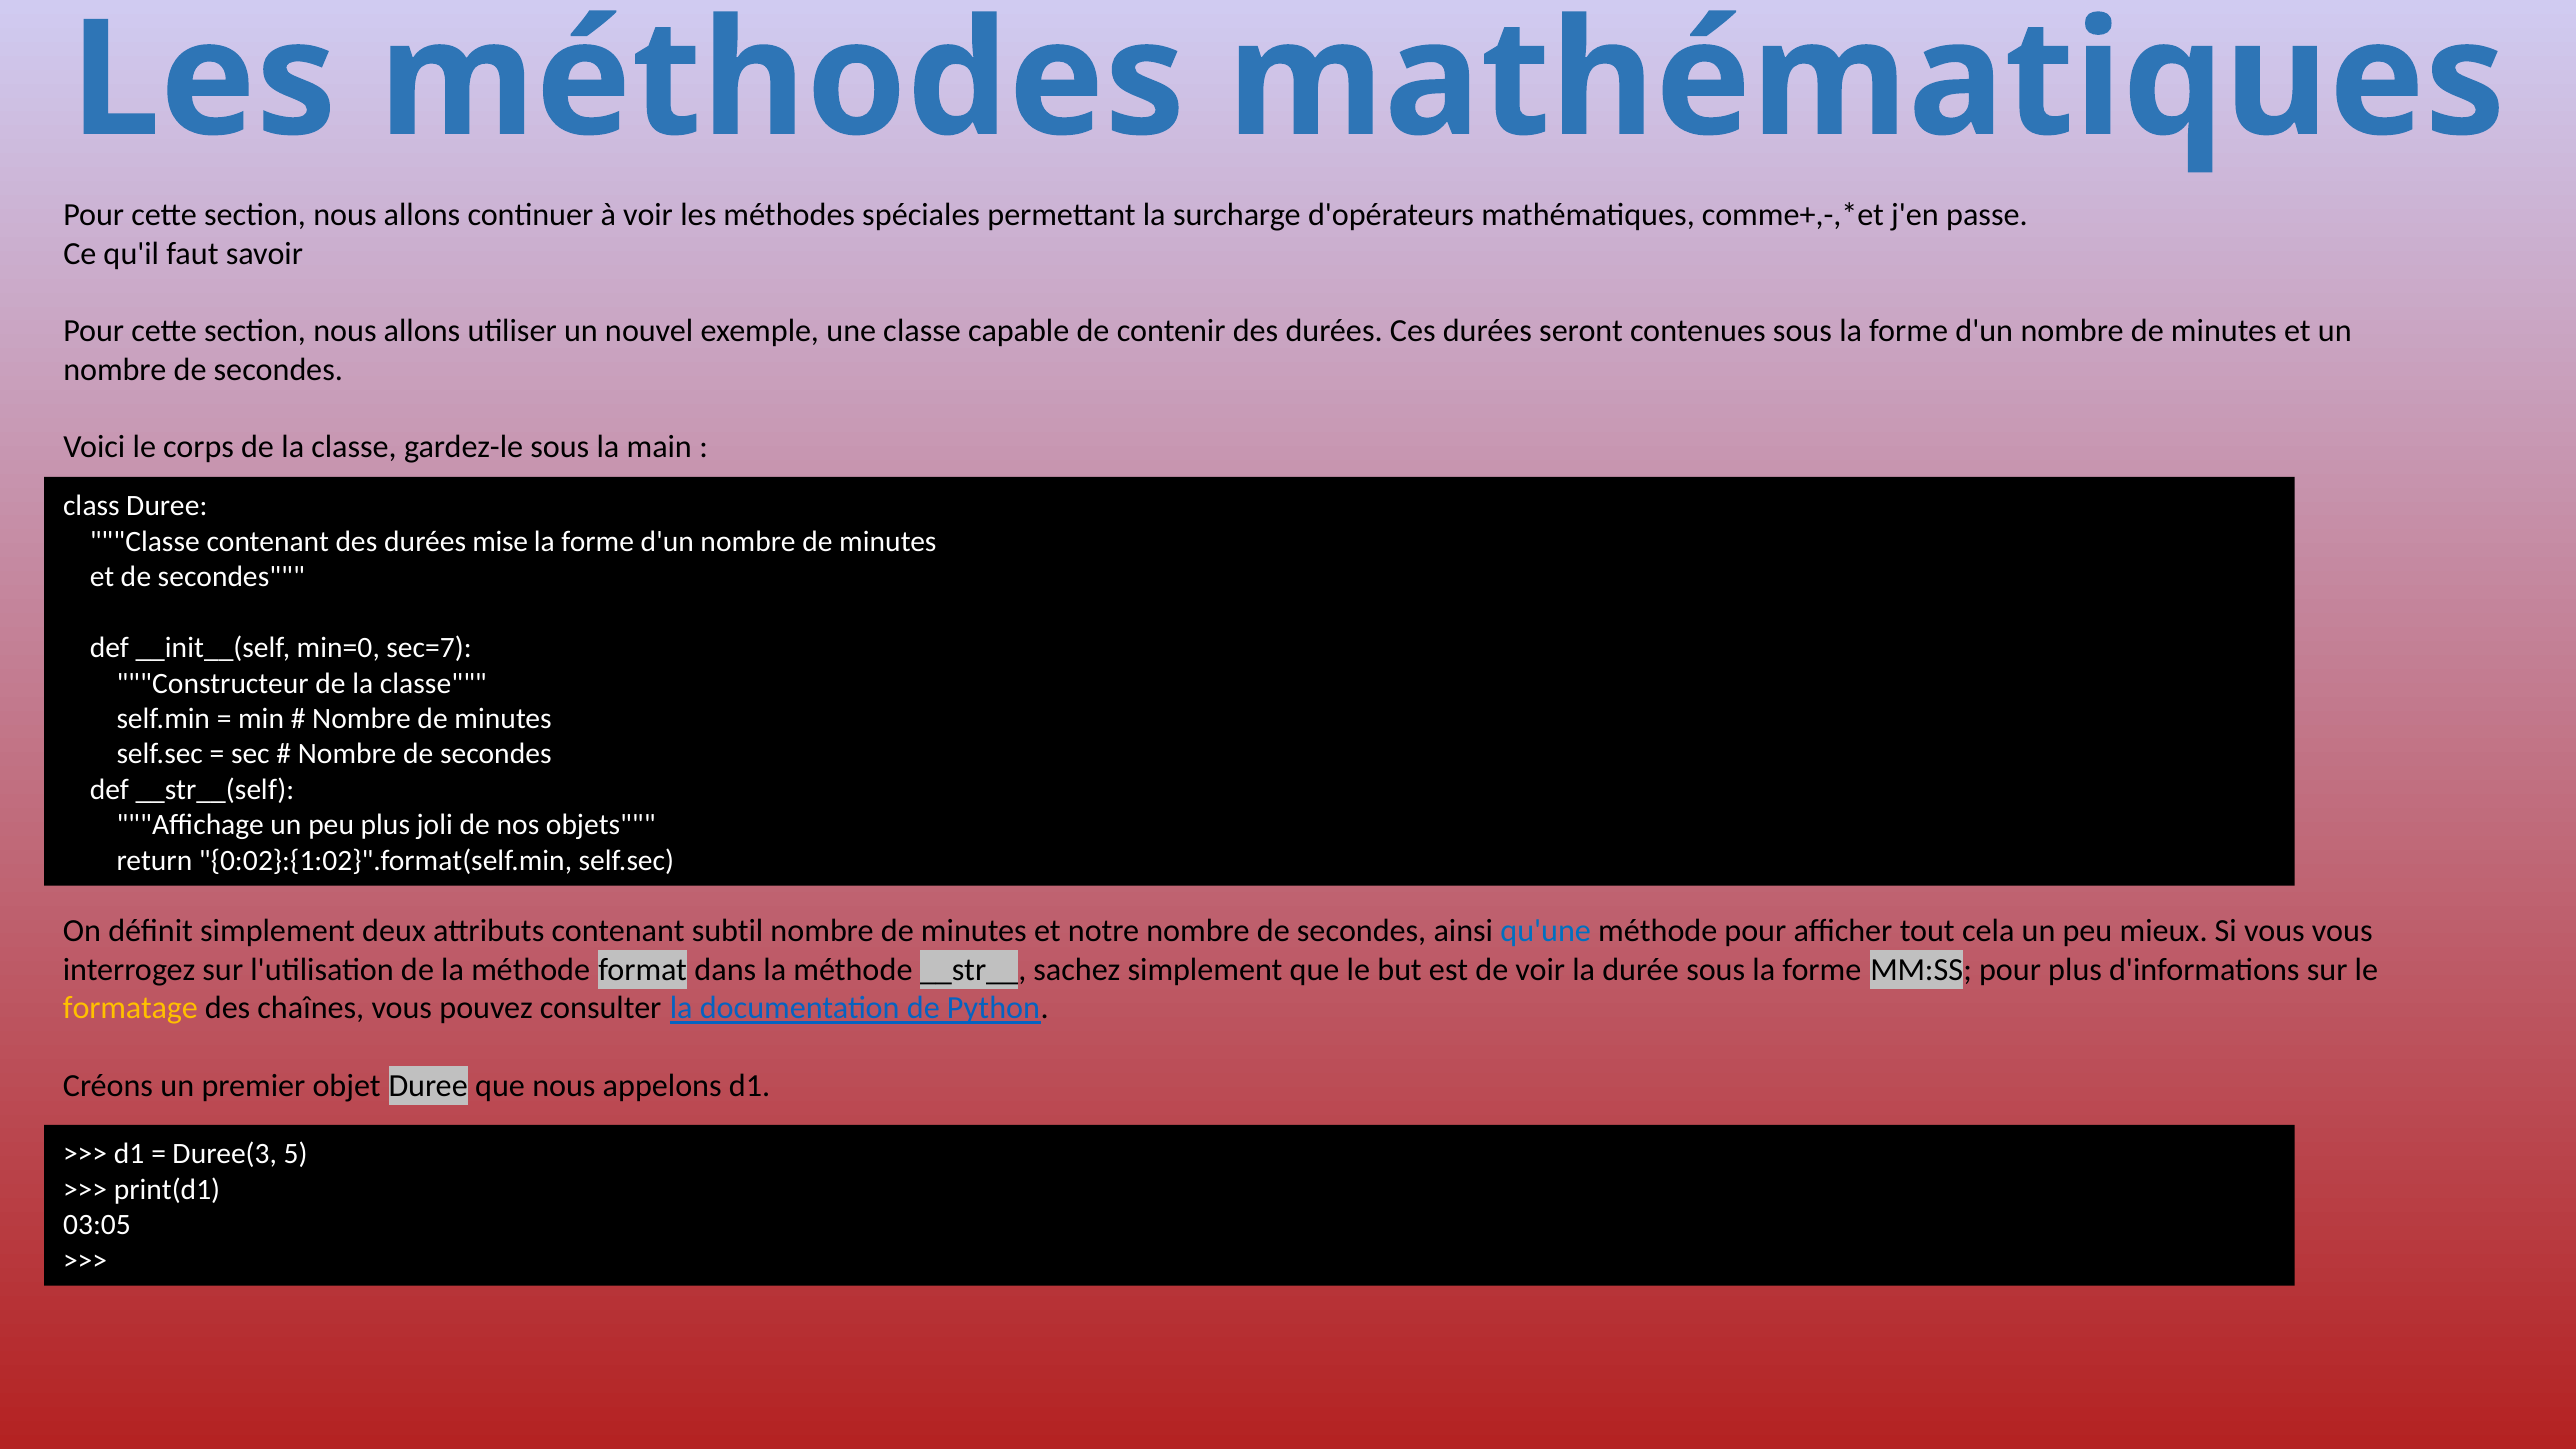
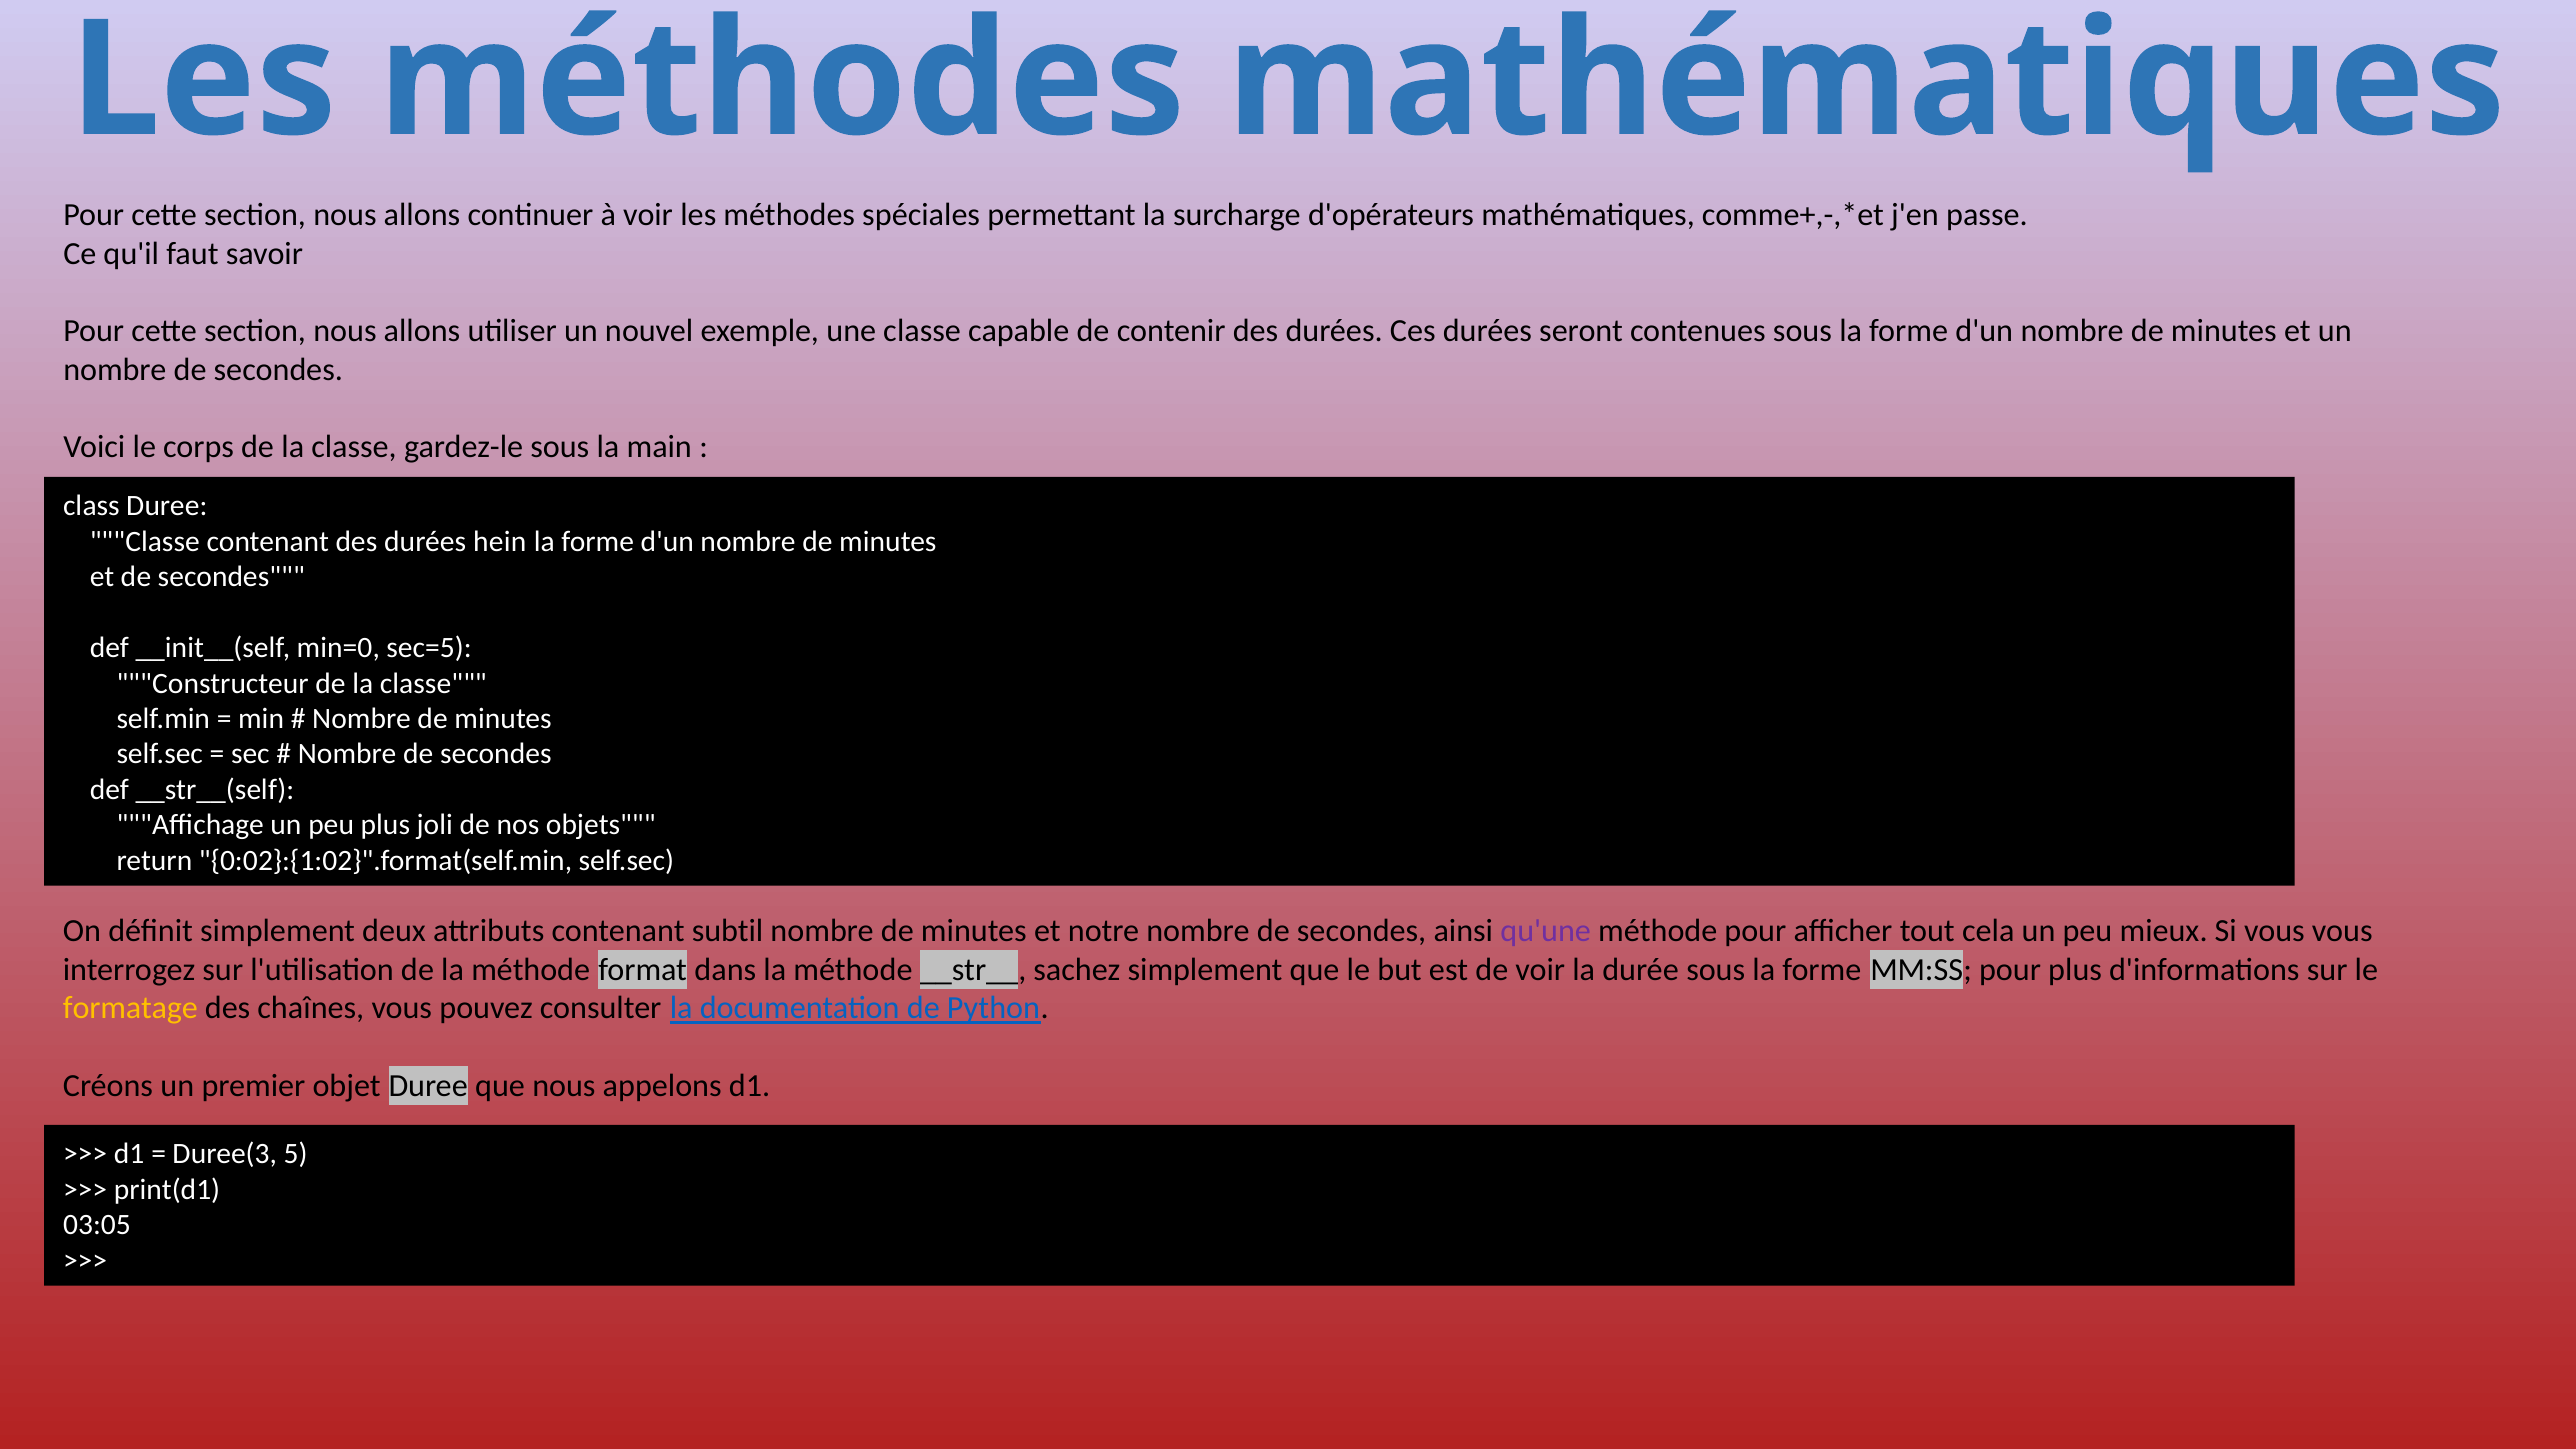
mise: mise -> hein (500, 542)
sec=7: sec=7 -> sec=5 (429, 648)
qu'une colour: blue -> purple (1546, 931)
